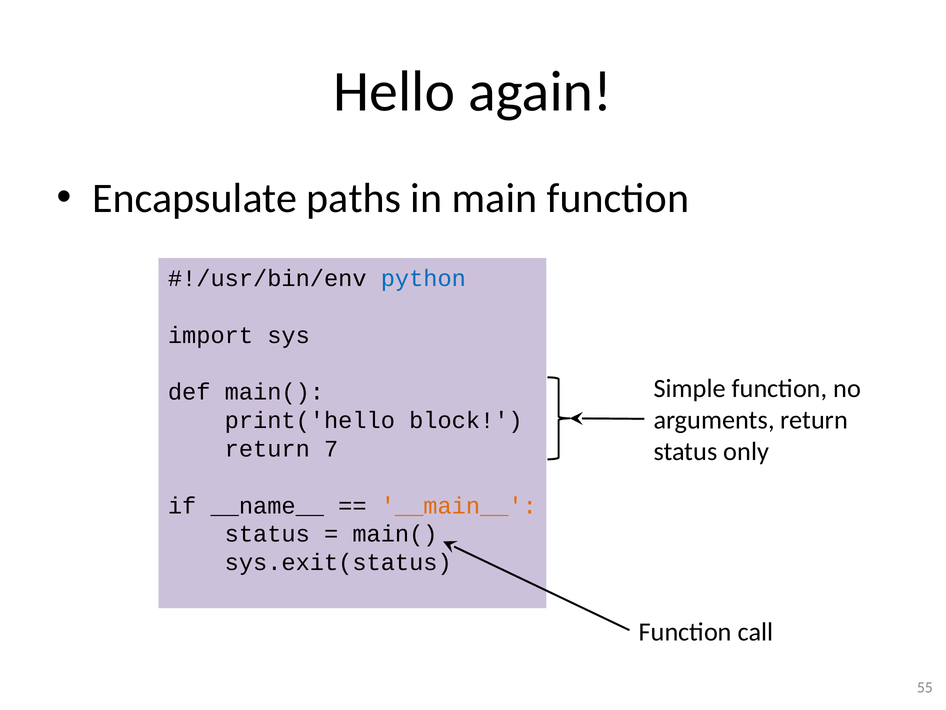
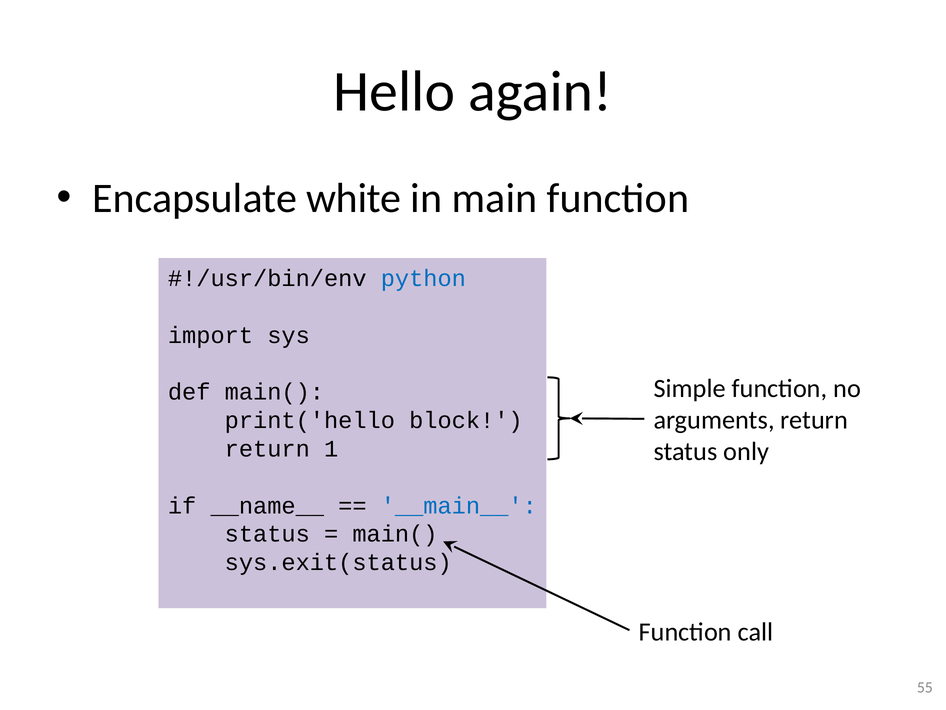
paths: paths -> white (354, 198)
7: 7 -> 1 (331, 449)
__main__ colour: orange -> blue (459, 505)
